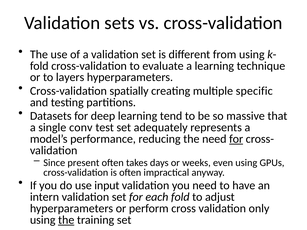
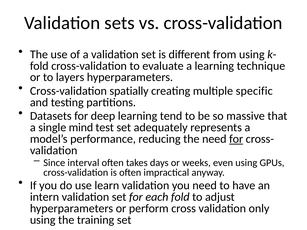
conv: conv -> mind (81, 128)
present: present -> interval (83, 163)
input: input -> learn (107, 186)
the underline: present -> none (66, 220)
